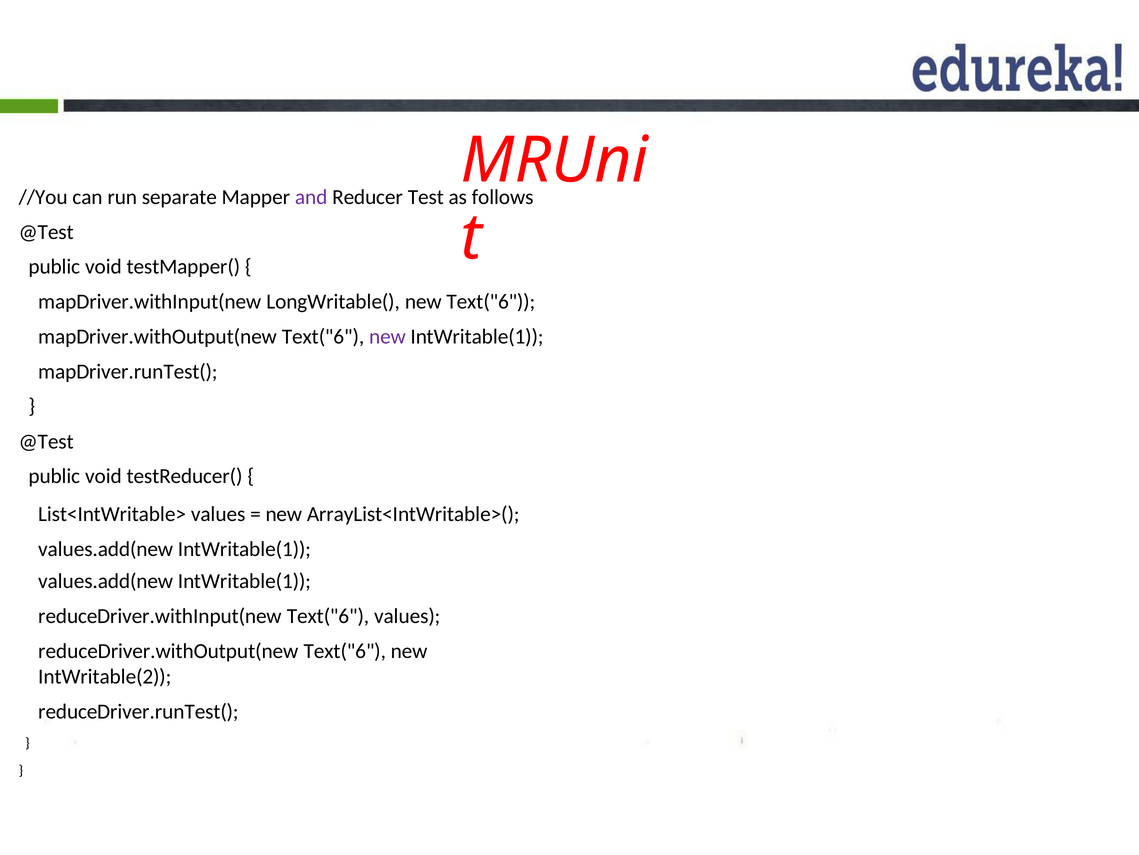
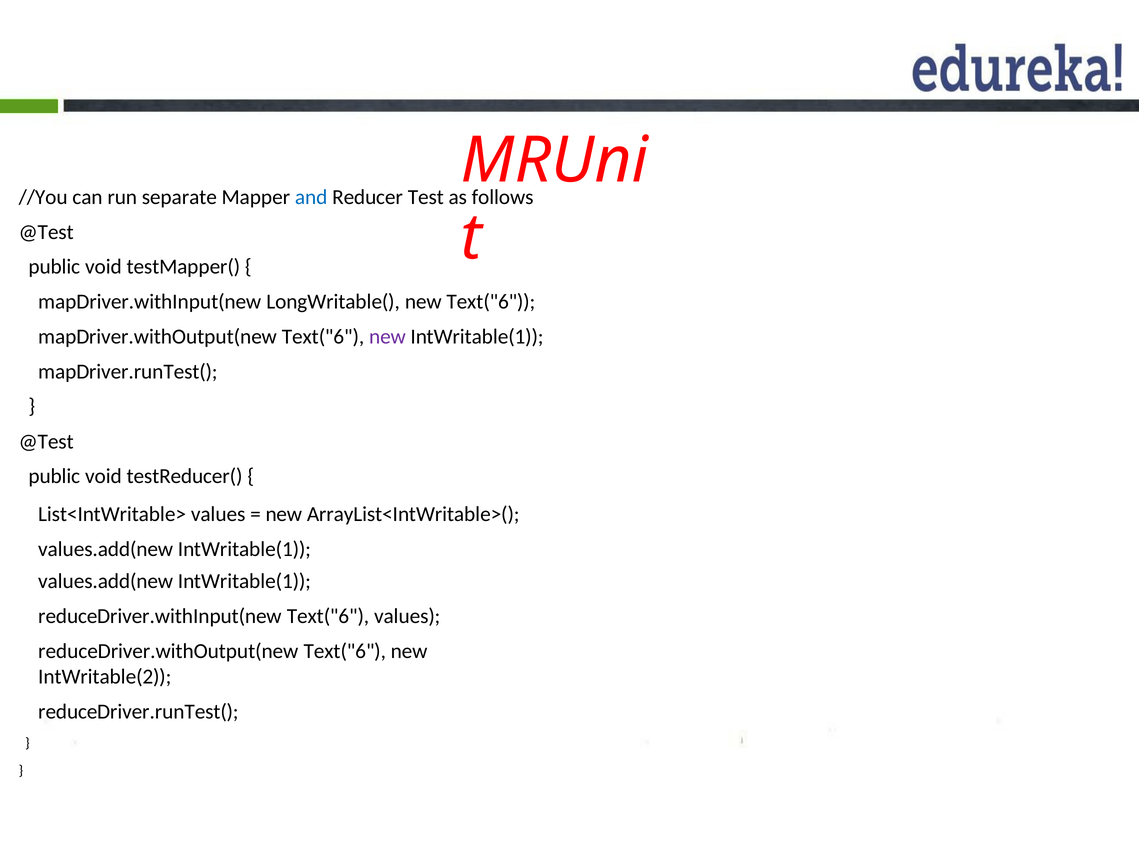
and colour: purple -> blue (311, 197)
